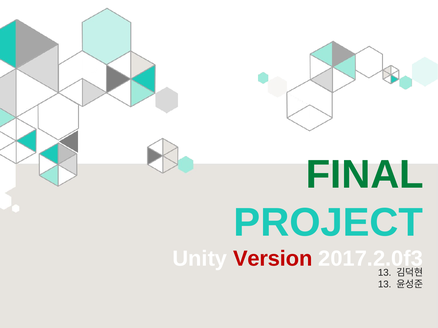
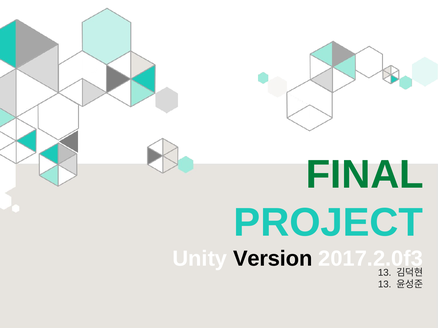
Version colour: red -> black (273, 259)
